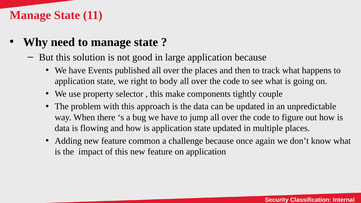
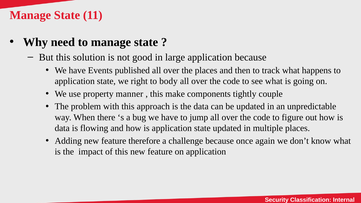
selector: selector -> manner (129, 94)
common: common -> therefore (144, 141)
